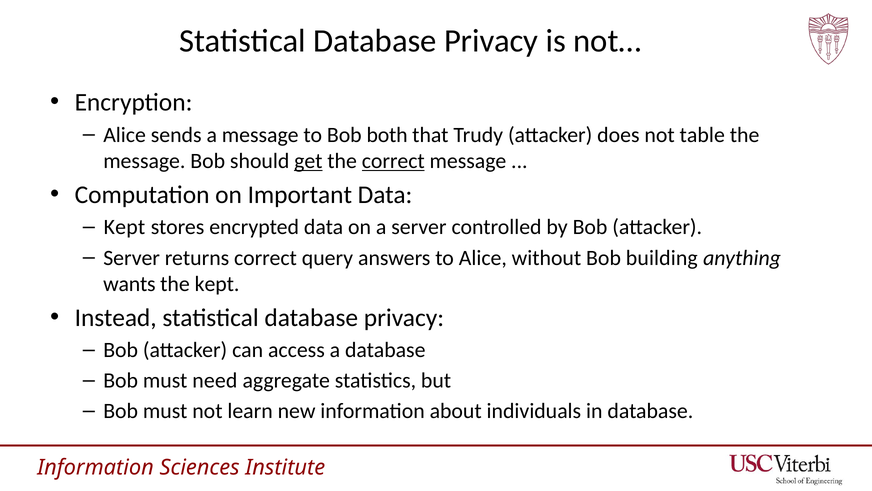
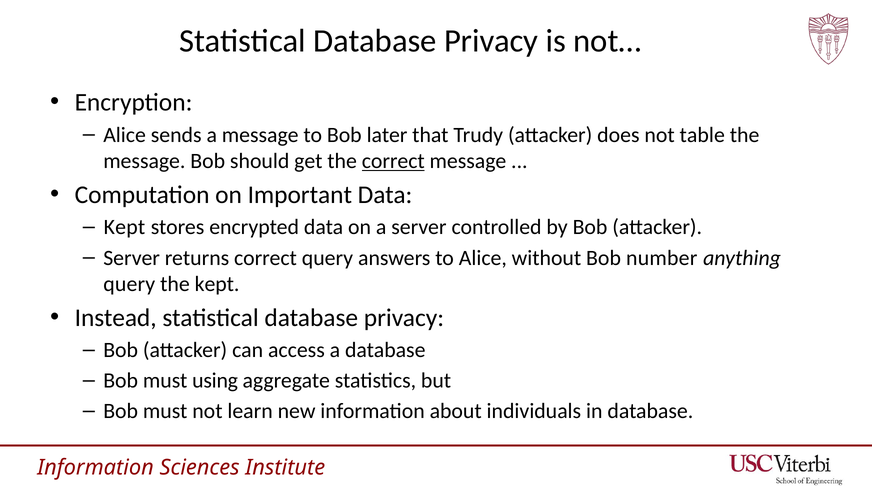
both: both -> later (387, 135)
get underline: present -> none (308, 161)
building: building -> number (662, 258)
wants: wants -> query (129, 284)
need: need -> using (215, 380)
